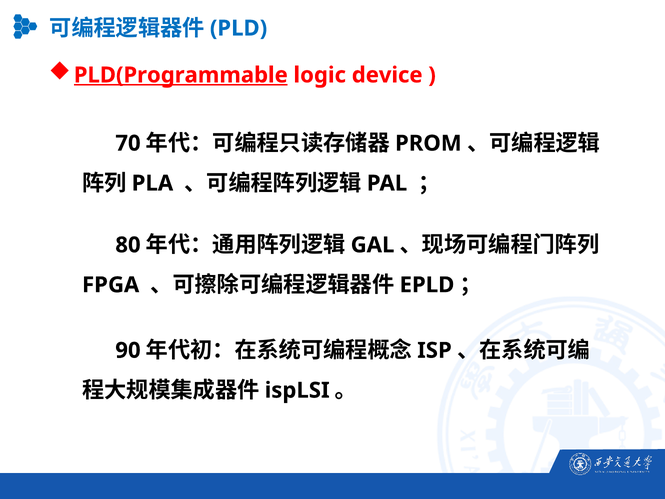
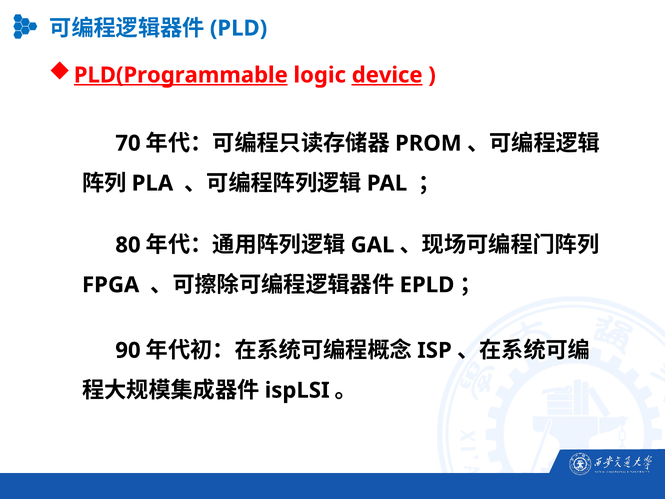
device underline: none -> present (387, 75)
